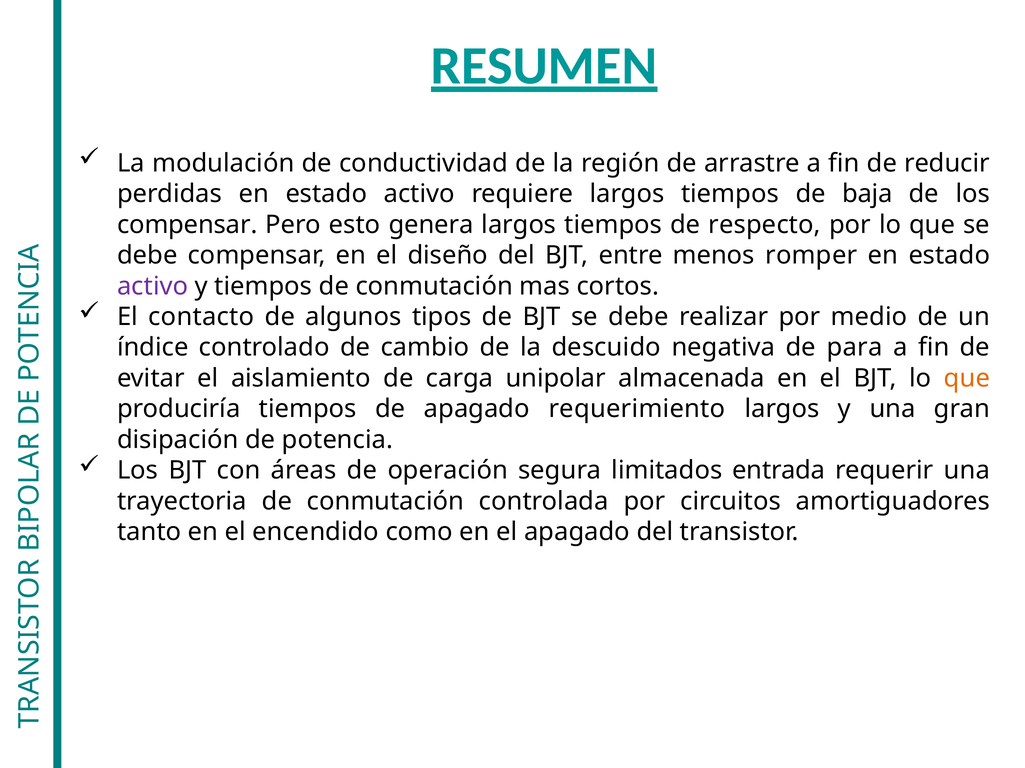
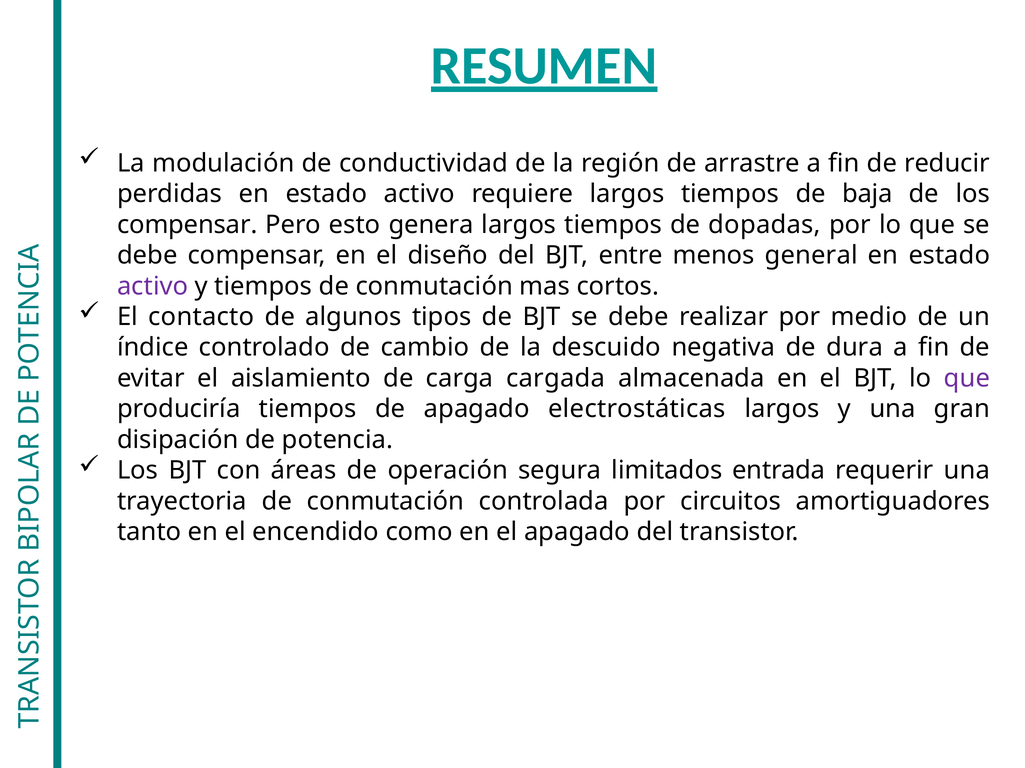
respecto: respecto -> dopadas (765, 225)
romper: romper -> general (811, 256)
para: para -> dura (855, 348)
unipolar: unipolar -> cargada (556, 379)
que colour: orange -> purple (967, 379)
requerimiento: requerimiento -> electrostáticas (637, 409)
